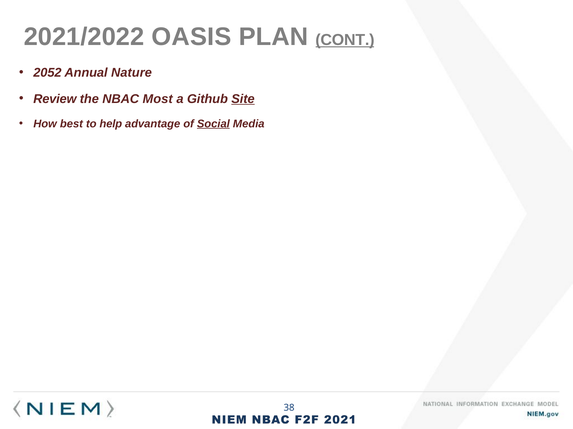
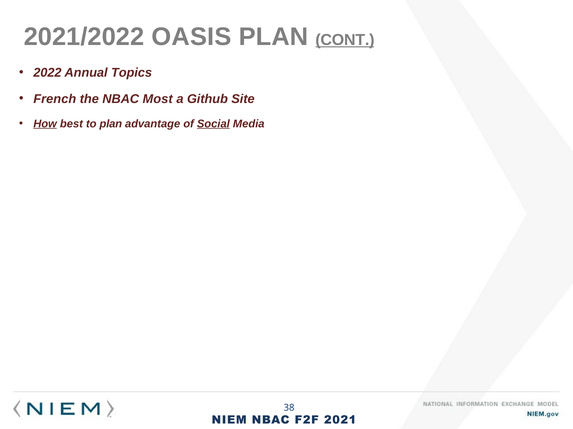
2052: 2052 -> 2022 (47, 73)
Nature: Nature -> Topics (132, 73)
Review: Review -> French (55, 99)
Site underline: present -> none (243, 99)
How underline: none -> present (45, 124)
to help: help -> plan (111, 124)
